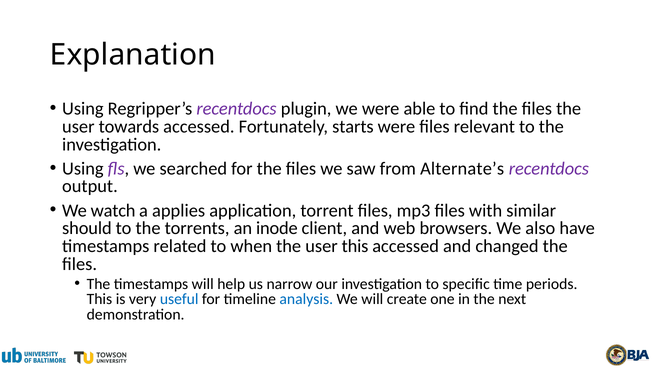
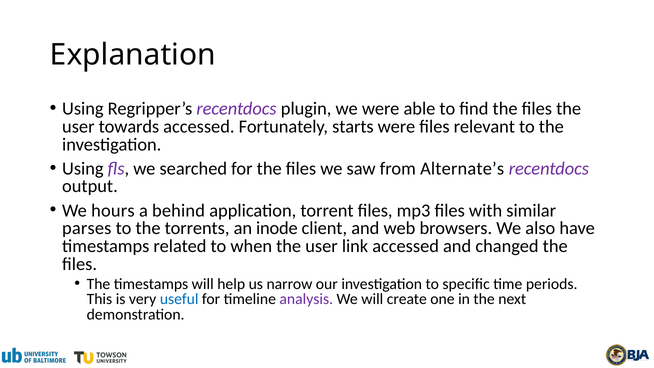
watch: watch -> hours (113, 210)
applies: applies -> behind (179, 210)
should: should -> parses (87, 228)
user this: this -> link (355, 246)
analysis colour: blue -> purple (306, 299)
